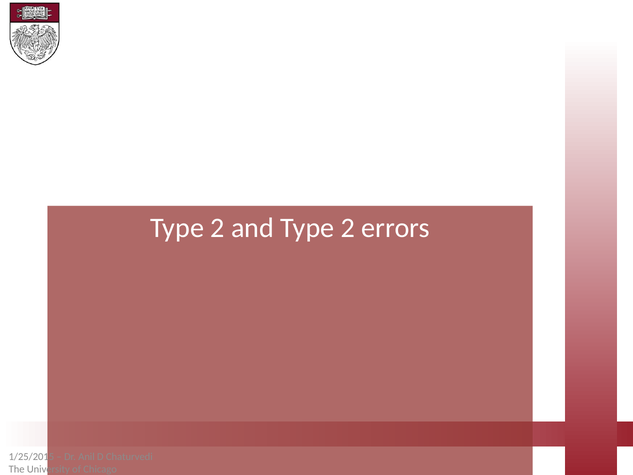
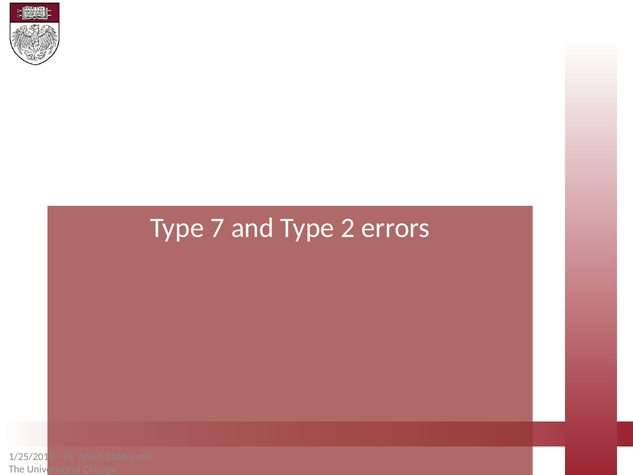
2: 2 -> 7 (218, 228)
